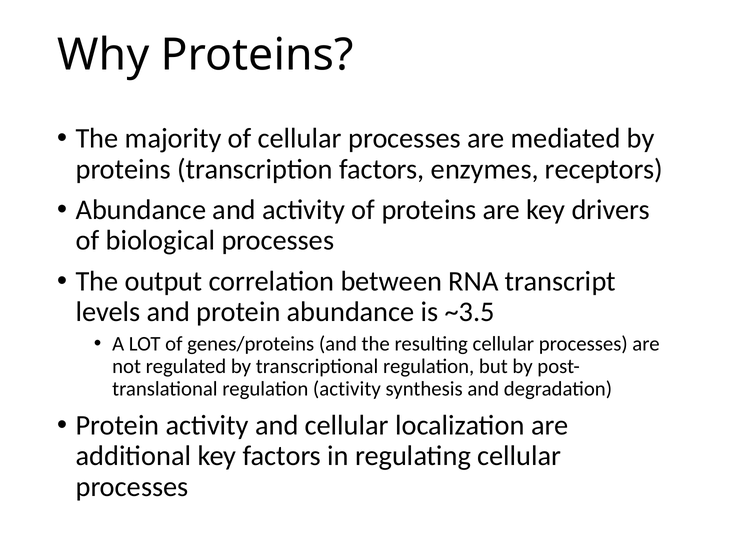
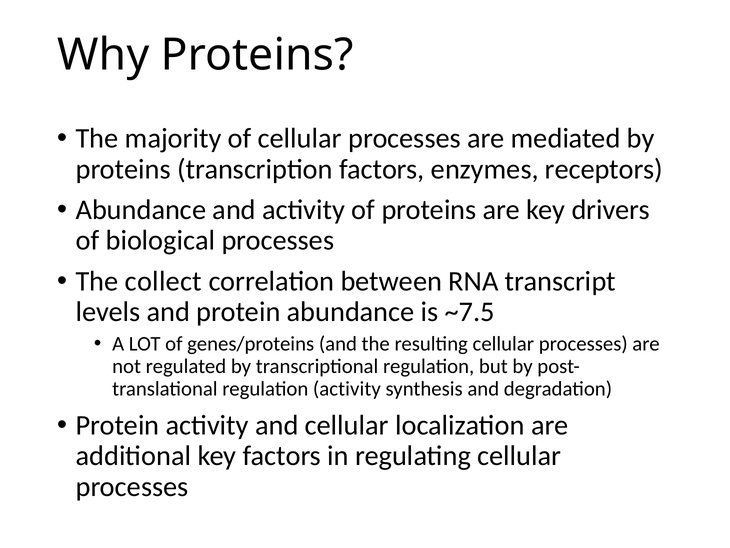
output: output -> collect (163, 281)
~3.5: ~3.5 -> ~7.5 (470, 312)
